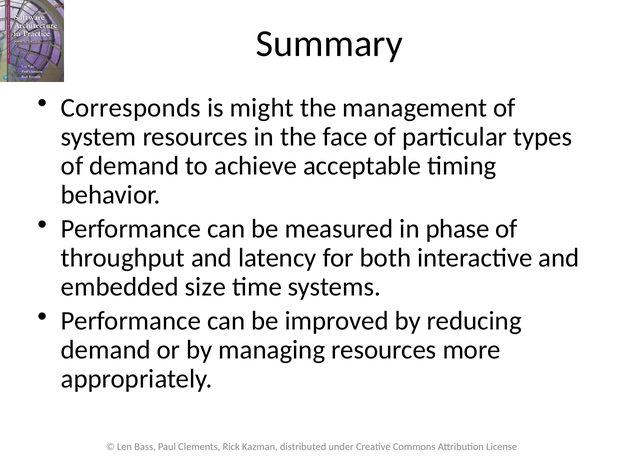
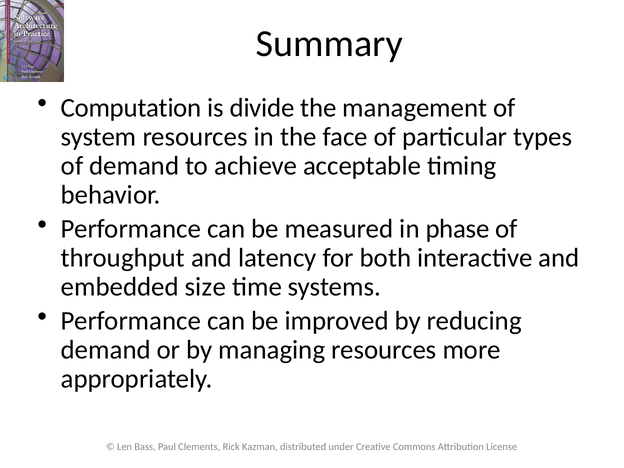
Corresponds: Corresponds -> Computation (131, 108)
might: might -> divide (262, 108)
